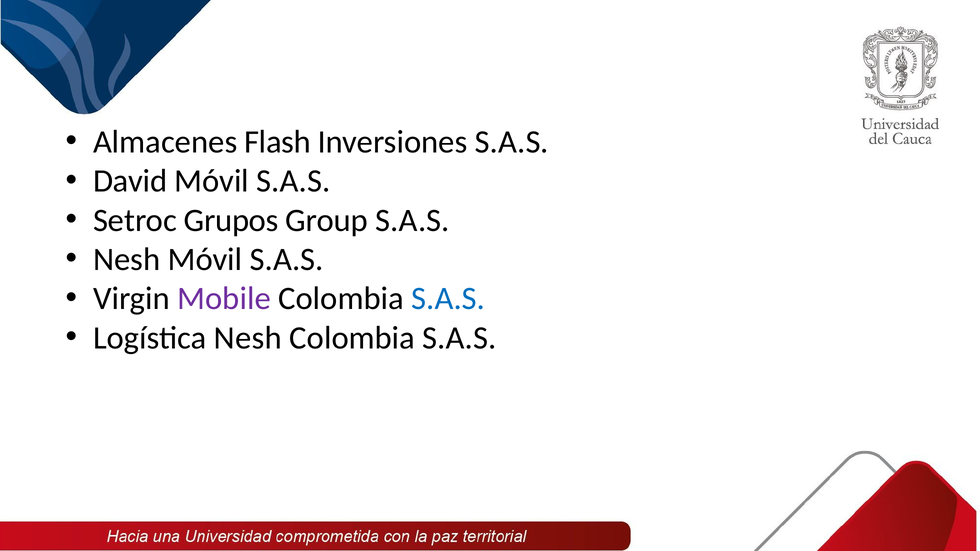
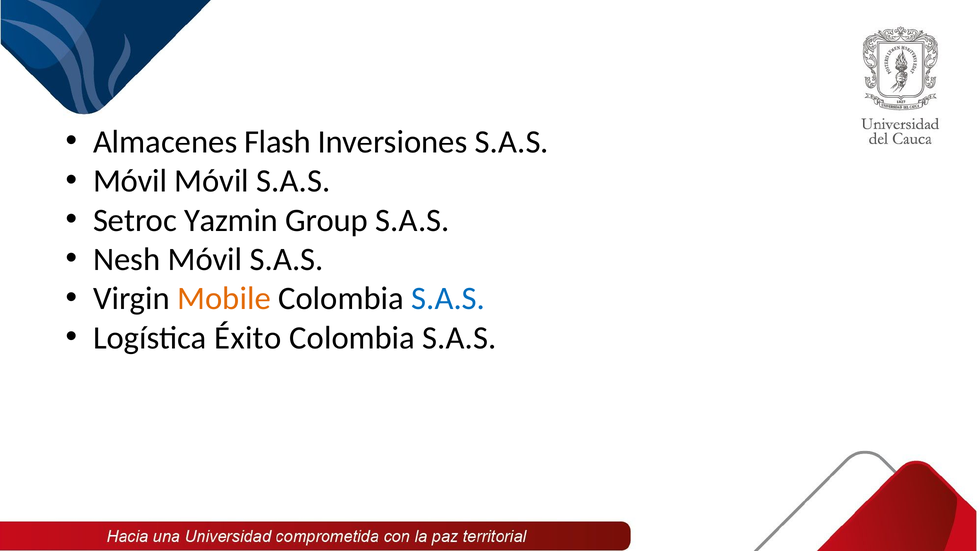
David: David -> Móvil (130, 181)
Grupos: Grupos -> Yazmin (231, 220)
Mobile colour: purple -> orange (224, 299)
Logística Nesh: Nesh -> Éxito (248, 338)
